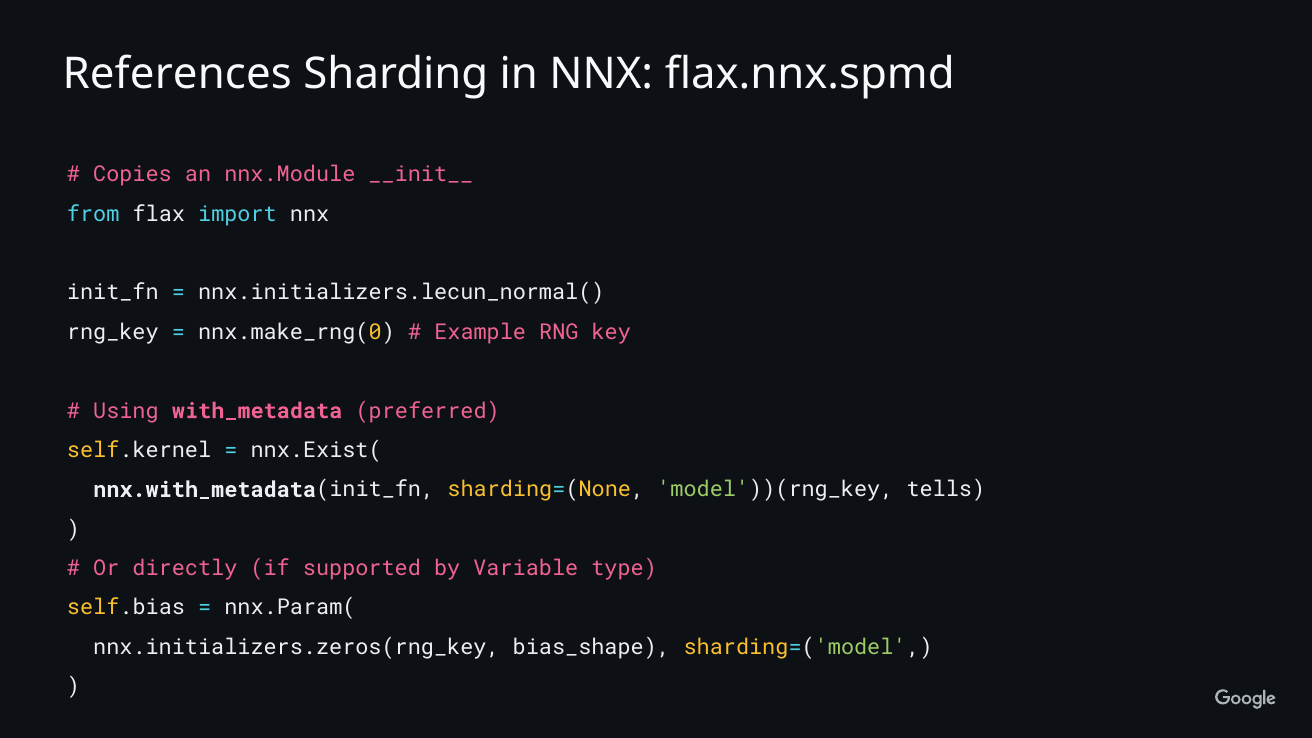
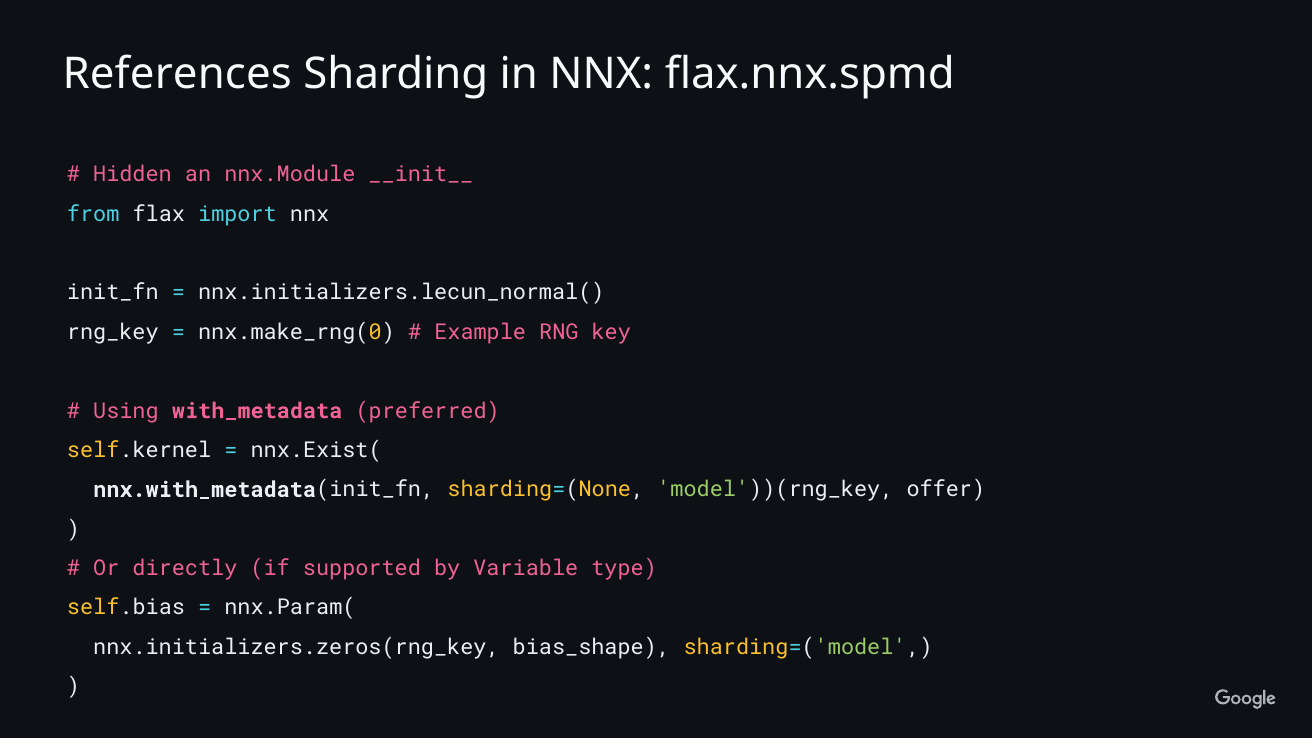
Copies: Copies -> Hidden (132, 175)
tells: tells -> offer (946, 490)
